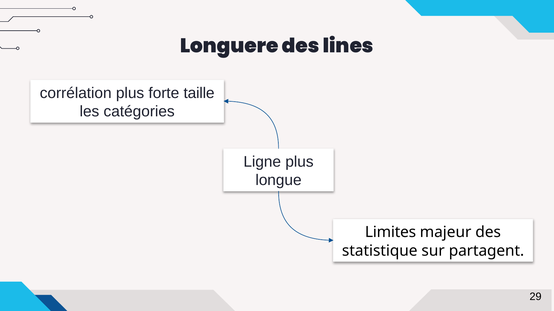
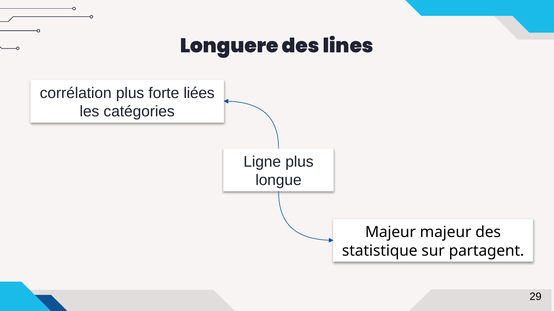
taille: taille -> liées (199, 93)
Limites: Limites -> Majeur (390, 233)
